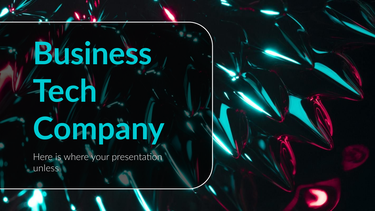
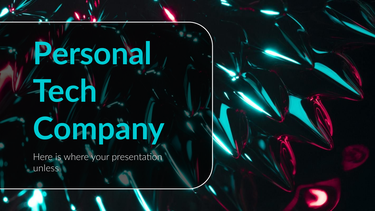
Business: Business -> Personal (92, 54)
